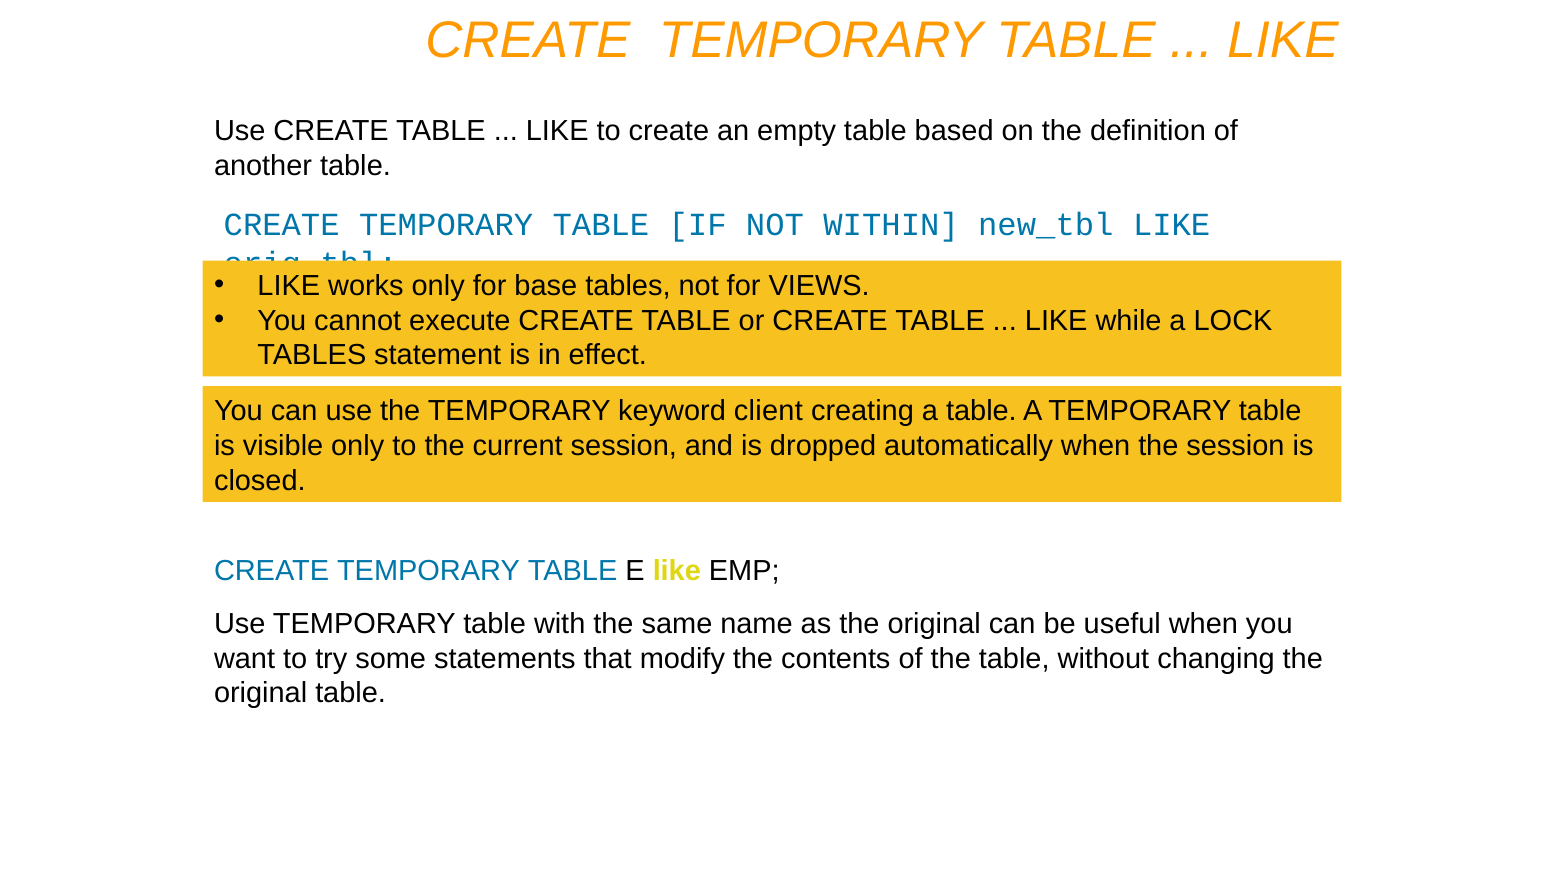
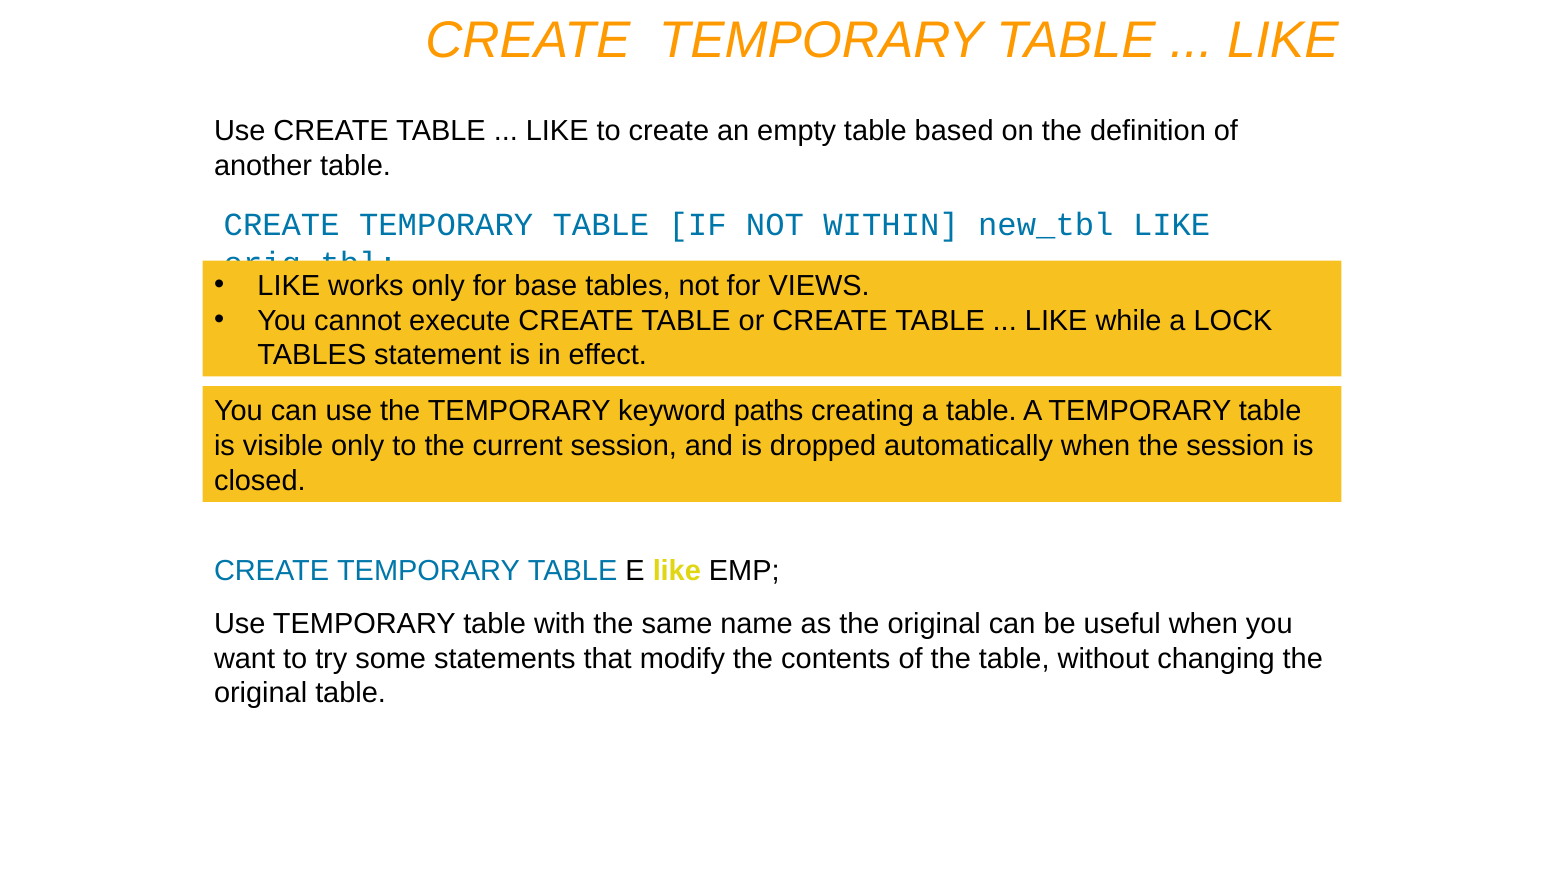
client: client -> paths (769, 411)
